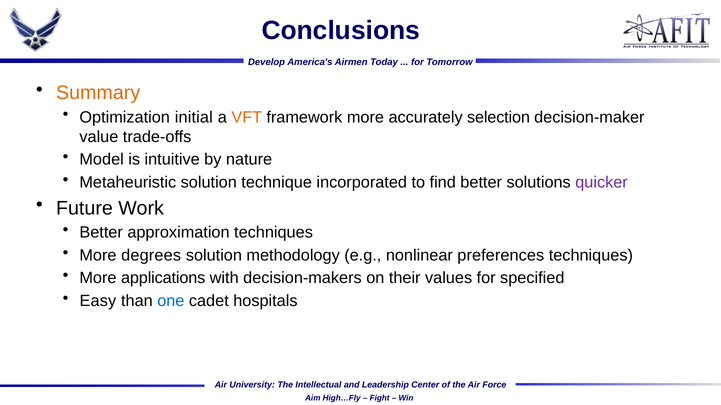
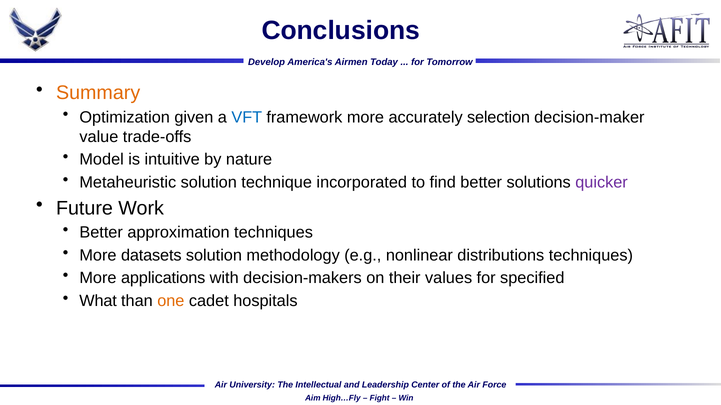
initial: initial -> given (194, 117)
VFT colour: orange -> blue (247, 117)
degrees: degrees -> datasets (151, 256)
preferences: preferences -> distributions (501, 256)
Easy: Easy -> What (98, 301)
one colour: blue -> orange (171, 301)
